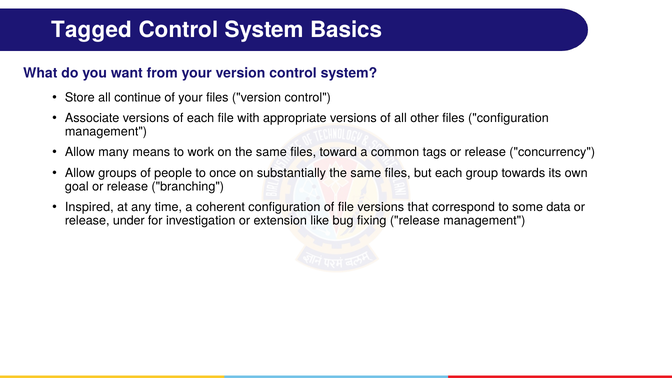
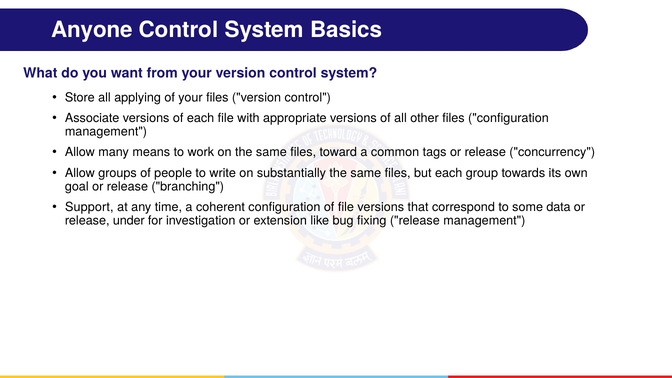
Tagged: Tagged -> Anyone (92, 30)
continue: continue -> applying (138, 97)
once: once -> write (223, 173)
Inspired: Inspired -> Support (89, 207)
